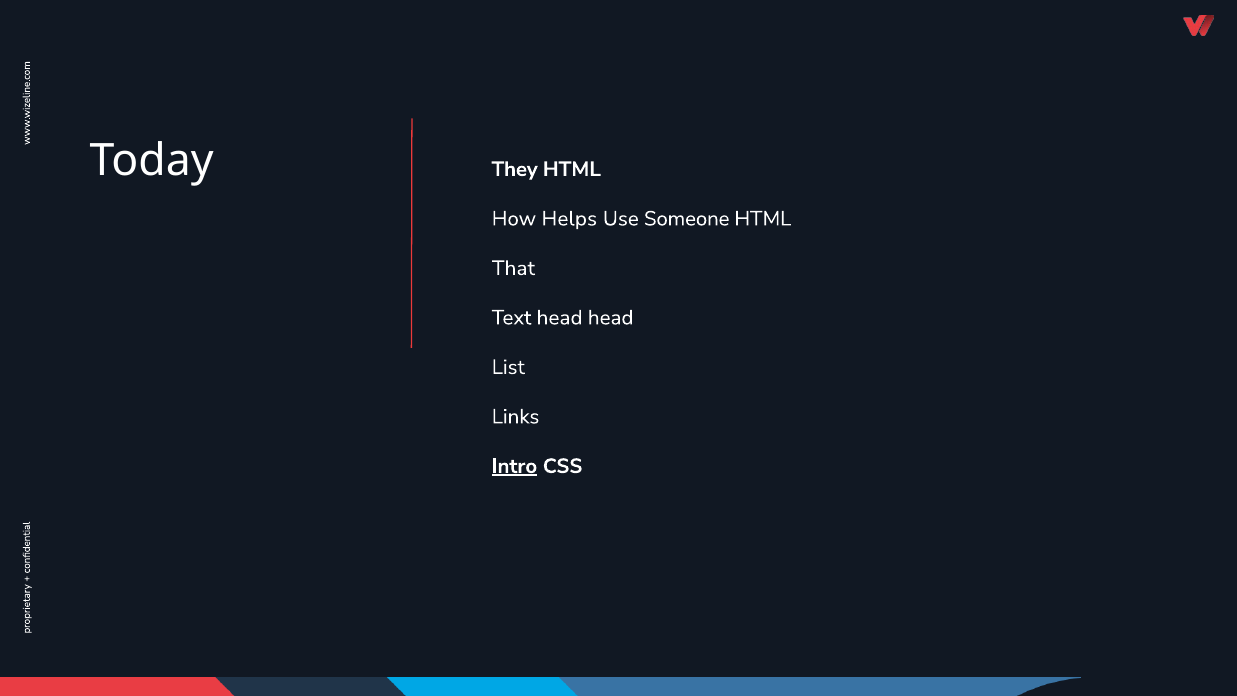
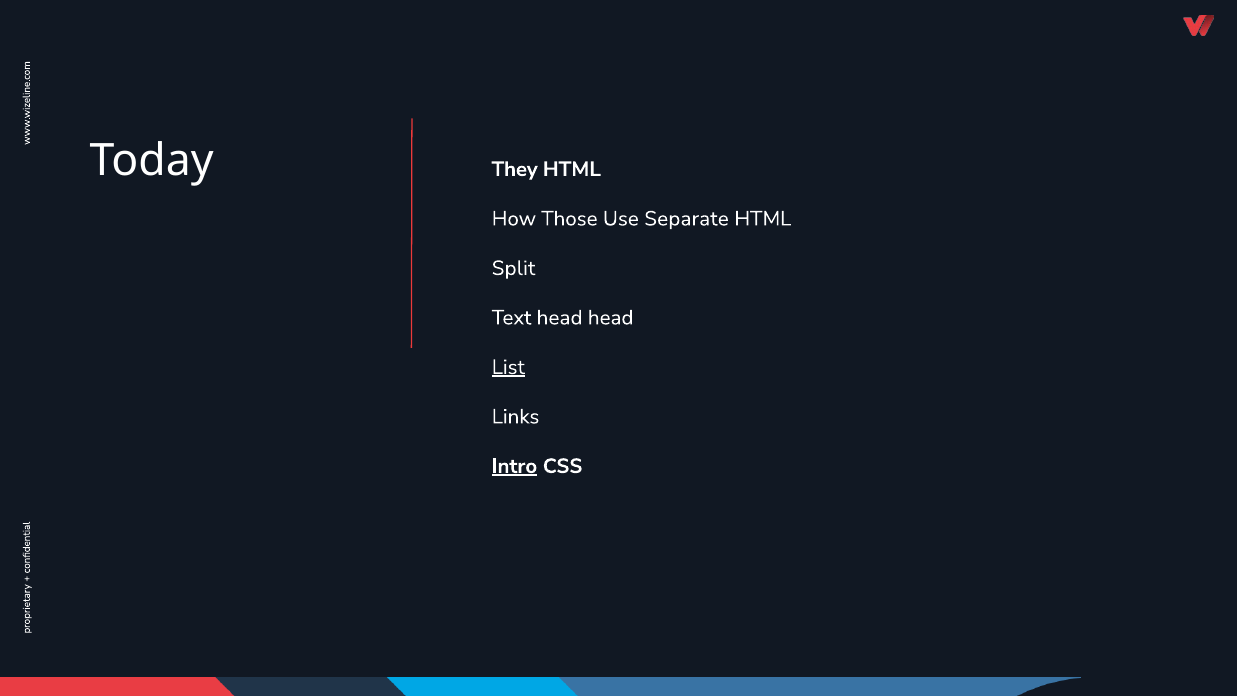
Helps: Helps -> Those (569, 219)
Someone: Someone -> Separate (687, 219)
That: That -> Split (513, 268)
List underline: none -> present (508, 367)
